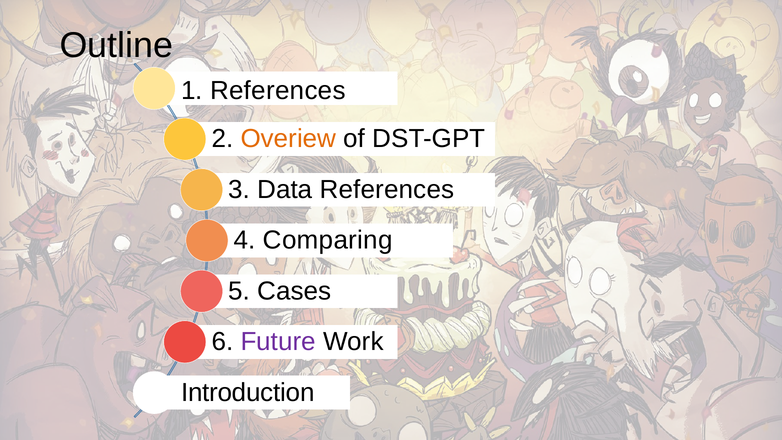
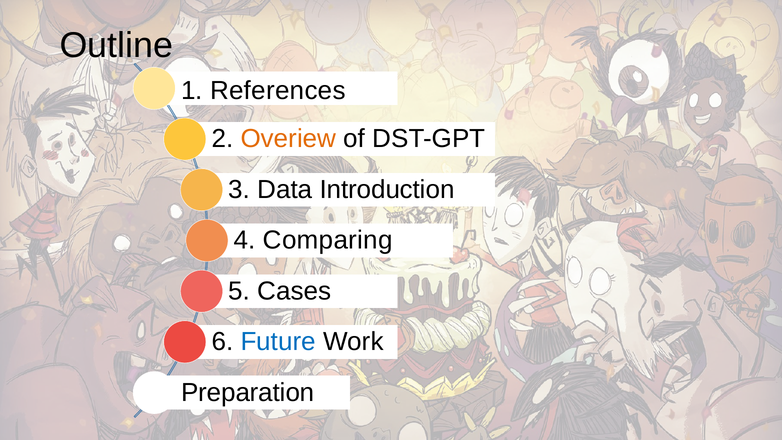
Data References: References -> Introduction (387, 190)
Future colour: purple -> blue (278, 342)
Introduction: Introduction -> Preparation (248, 392)
